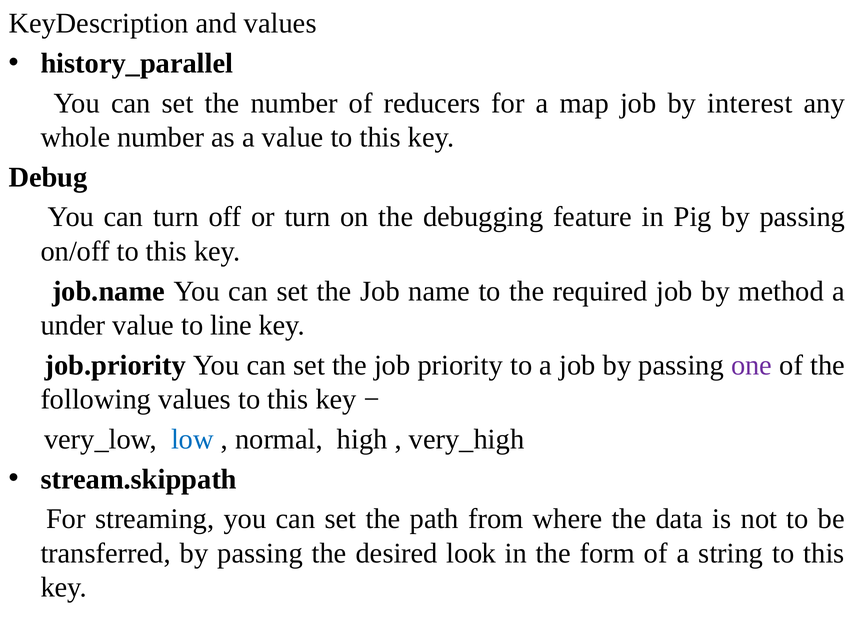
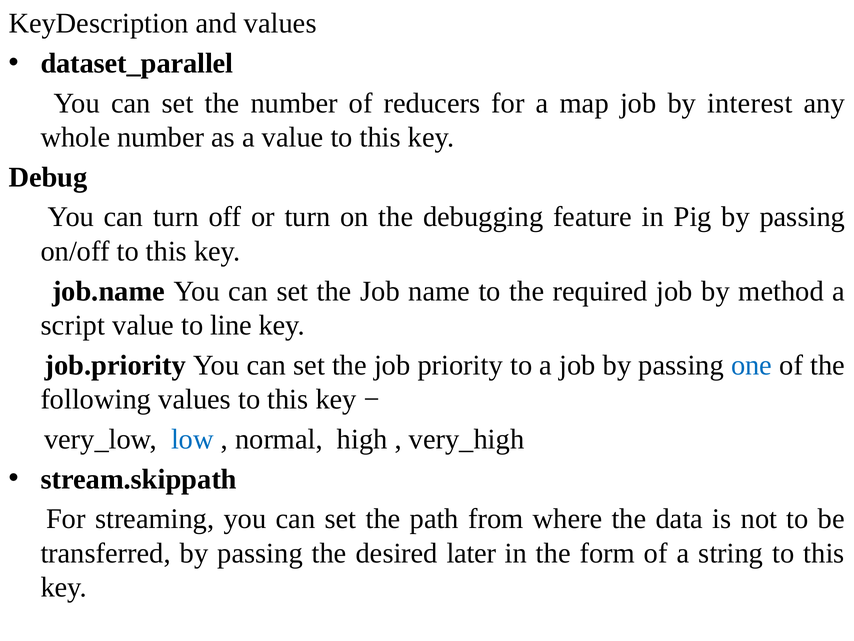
history_parallel: history_parallel -> dataset_parallel (137, 63)
under: under -> script (73, 325)
one colour: purple -> blue (752, 365)
look: look -> later (471, 553)
